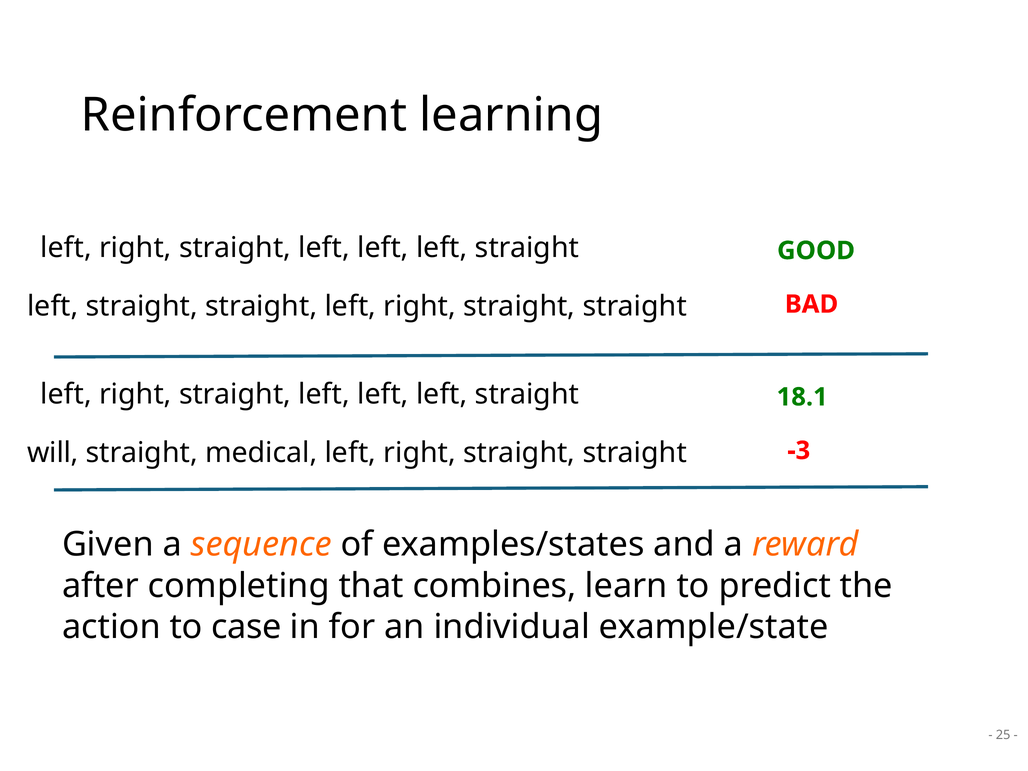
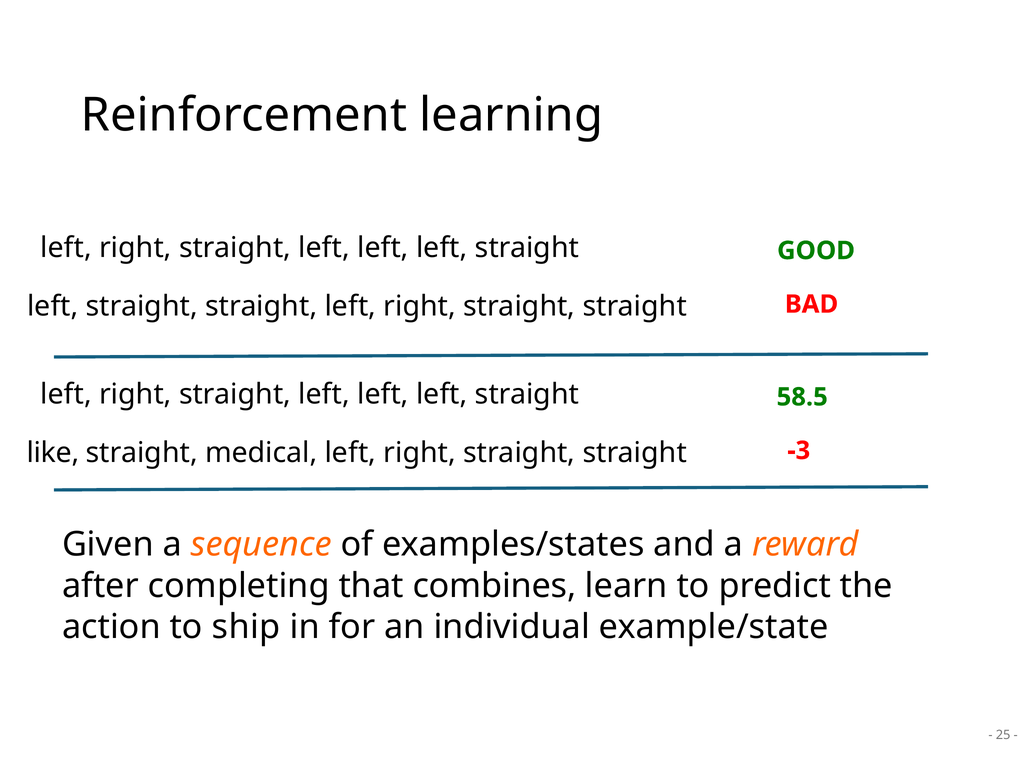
18.1: 18.1 -> 58.5 (802, 397)
will: will -> like (53, 453)
case: case -> ship (246, 627)
